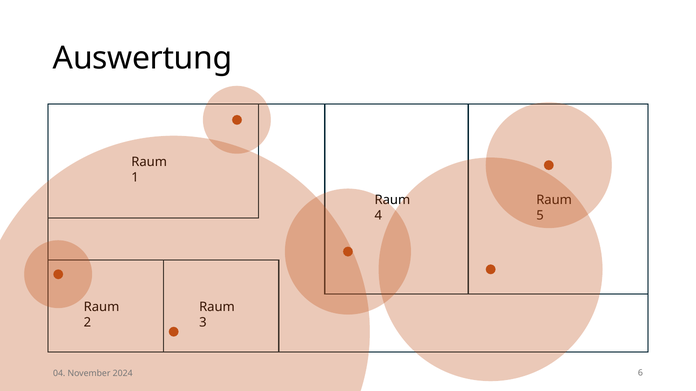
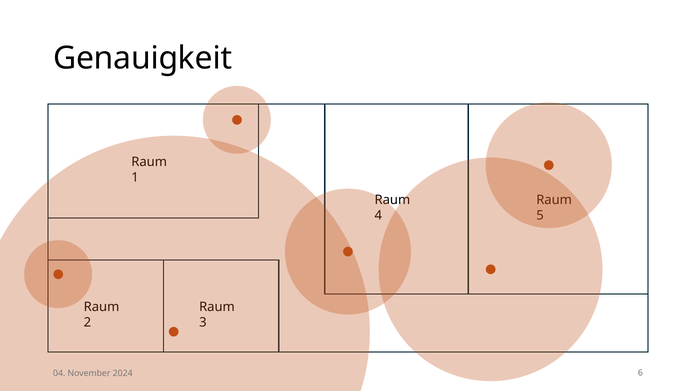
Auswertung: Auswertung -> Genauigkeit (143, 58)
